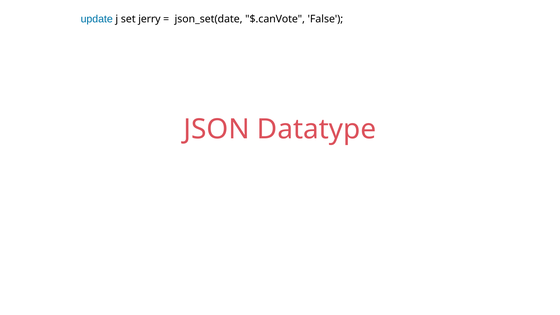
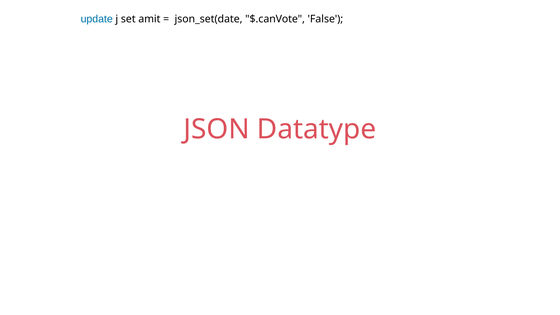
jerry: jerry -> amit (149, 19)
